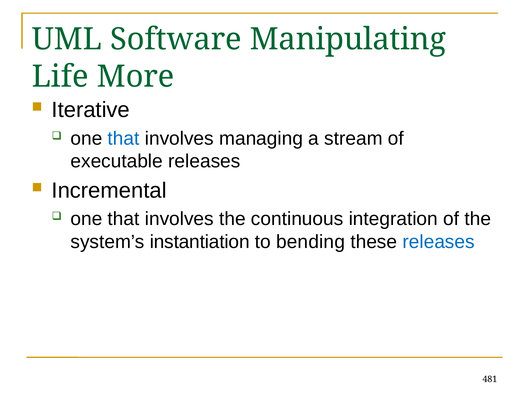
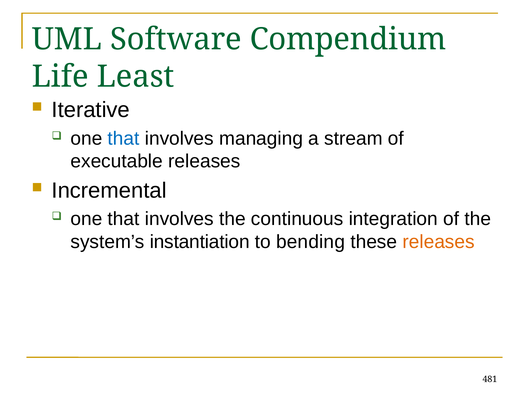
Manipulating: Manipulating -> Compendium (348, 39)
More: More -> Least (136, 76)
releases colour: blue -> orange (439, 242)
